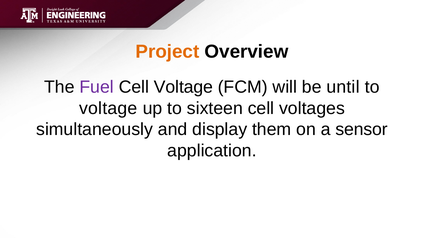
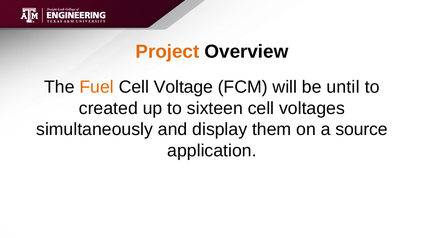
Fuel colour: purple -> orange (97, 87)
voltage: voltage -> created (108, 109)
sensor: sensor -> source (362, 130)
